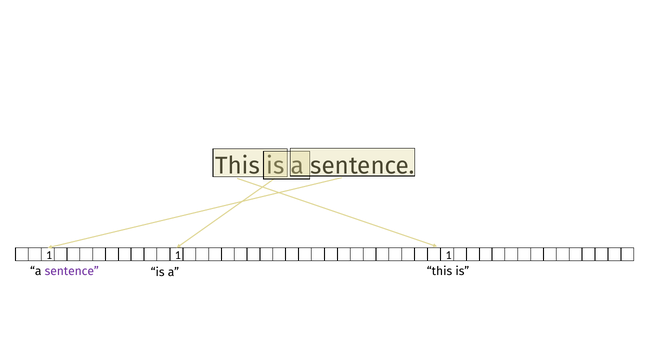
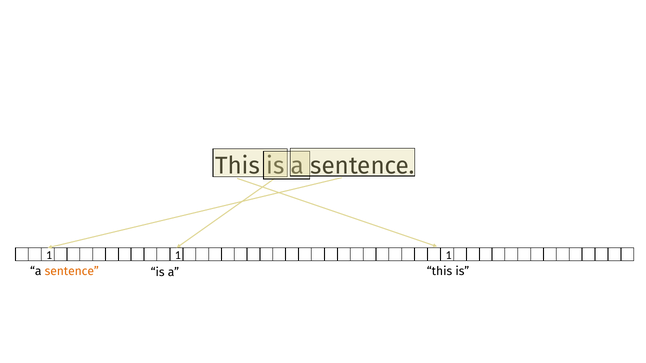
sentence colour: purple -> orange (72, 271)
